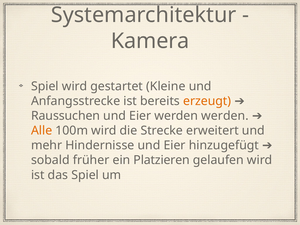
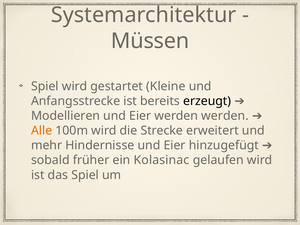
Kamera: Kamera -> Müssen (150, 41)
erzeugt colour: orange -> black (207, 101)
Raussuchen: Raussuchen -> Modellieren (66, 116)
Platzieren: Platzieren -> Kolasinac (162, 160)
